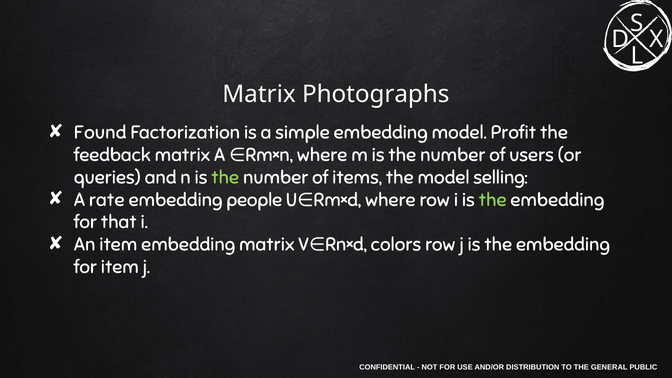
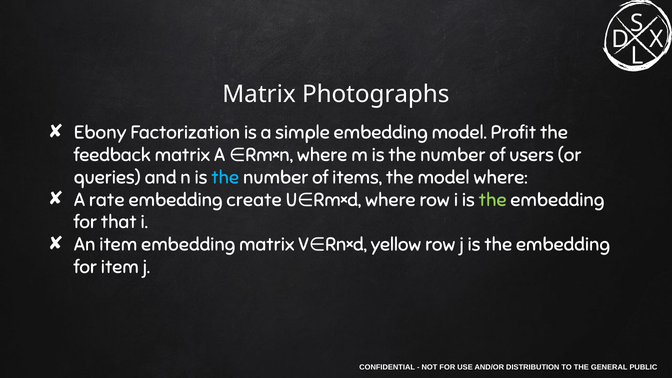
Found: Found -> Ebony (100, 133)
the colour: light green -> light blue (225, 178)
model selling: selling -> where (500, 178)
people: people -> create (254, 200)
colors: colors -> yellow (396, 245)
